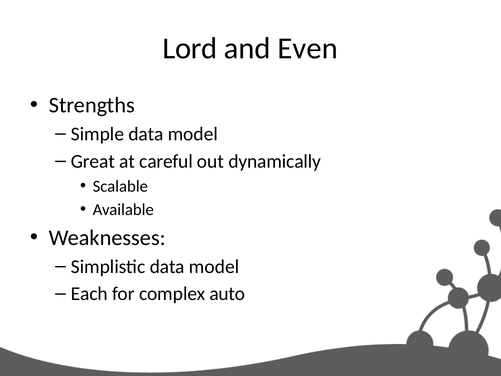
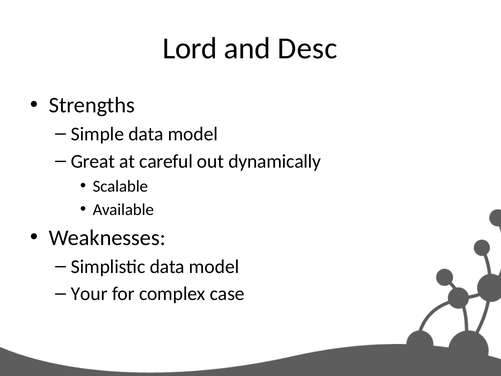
Even: Even -> Desc (308, 48)
Each: Each -> Your (89, 294)
auto: auto -> case (227, 294)
